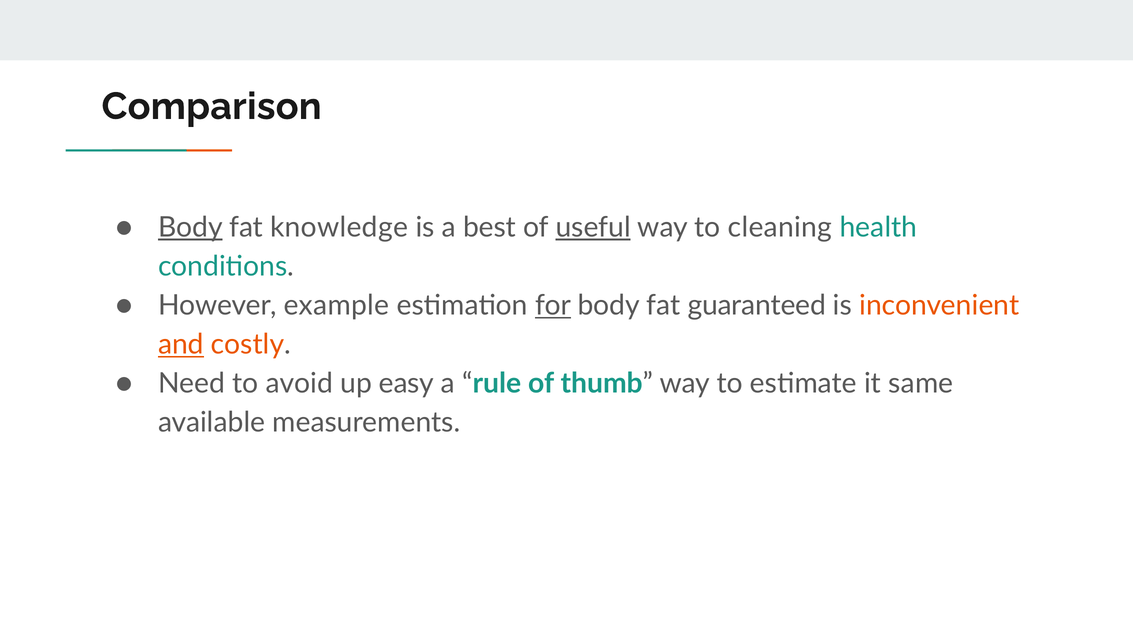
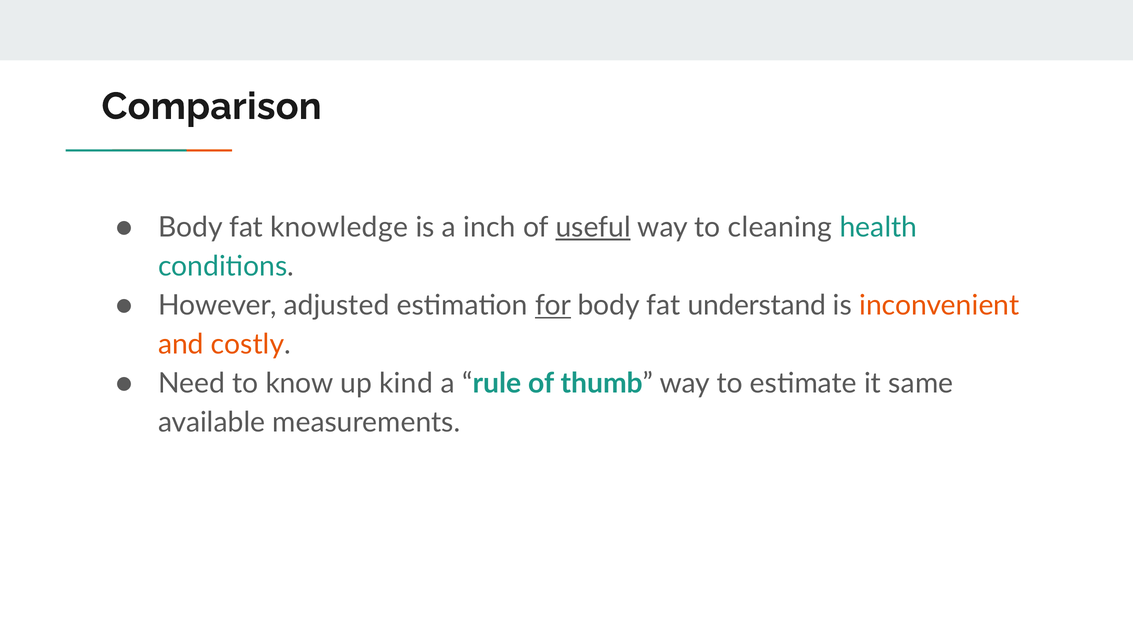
Body underline: present -> none (190, 227)
best: best -> inch (489, 227)
example: example -> adjusted (337, 306)
guaranteed: guaranteed -> understand (757, 306)
and underline: present -> none (181, 345)
avoid: avoid -> know (299, 384)
easy: easy -> kind (406, 384)
